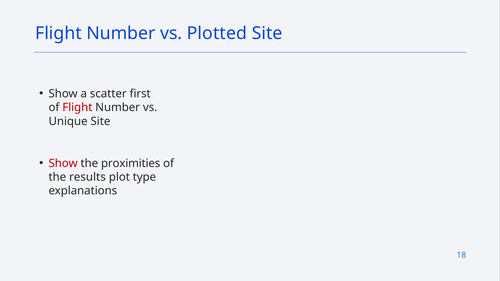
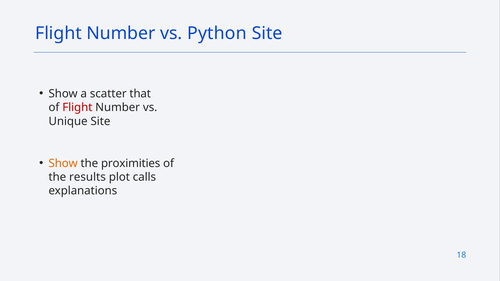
Plotted: Plotted -> Python (217, 33)
first: first -> that (140, 94)
Show colour: red -> orange (63, 163)
type: type -> calls (144, 177)
